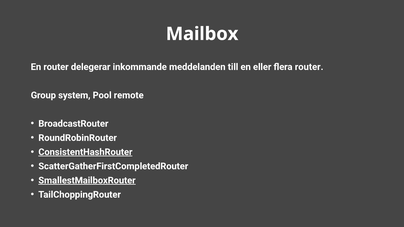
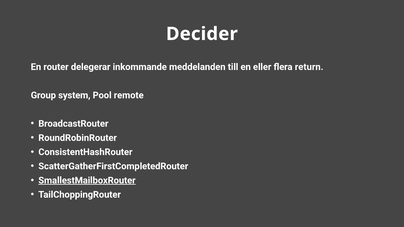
Mailbox: Mailbox -> Decider (202, 34)
flera router: router -> return (309, 67)
ConsistentHashRouter underline: present -> none (85, 152)
